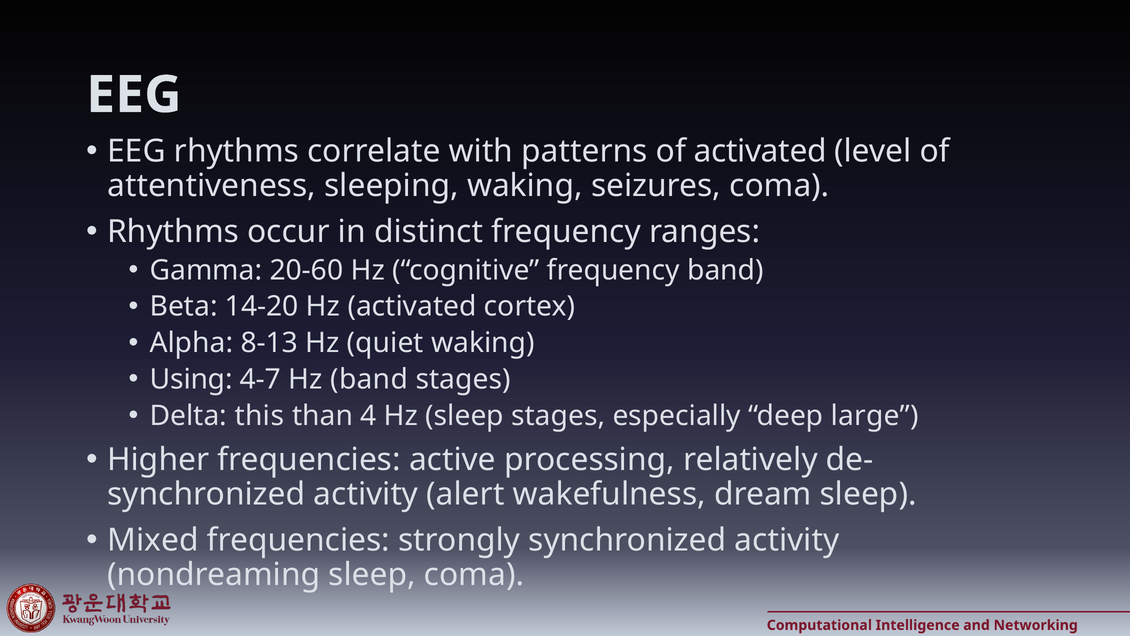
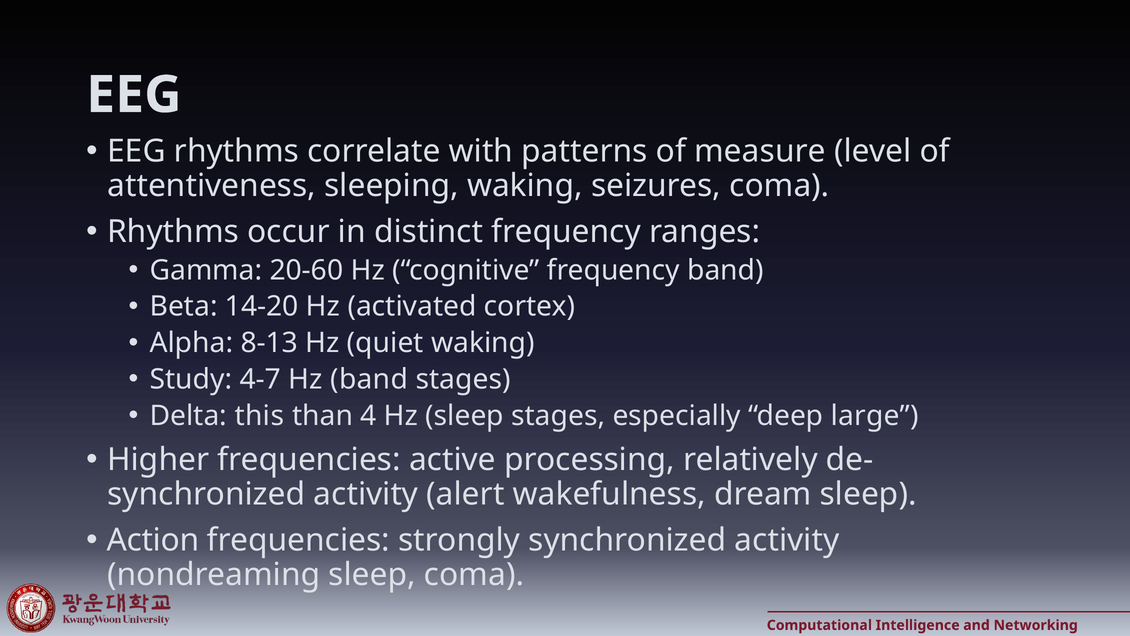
of activated: activated -> measure (760, 151)
Using: Using -> Study (191, 379)
Mixed: Mixed -> Action (153, 540)
